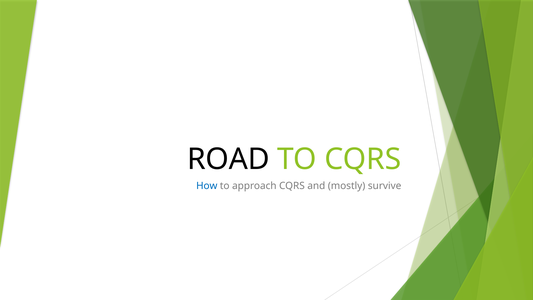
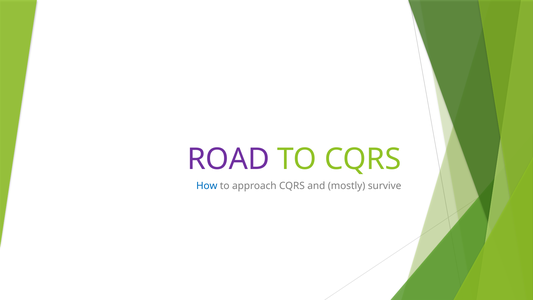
ROAD colour: black -> purple (228, 159)
